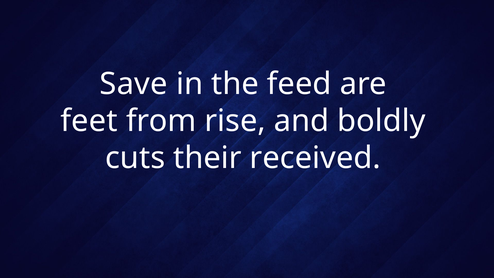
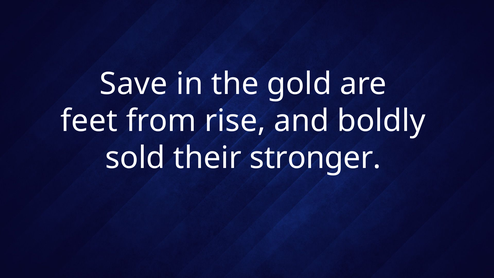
feed: feed -> gold (299, 84)
cuts: cuts -> sold (135, 158)
received: received -> stronger (315, 158)
